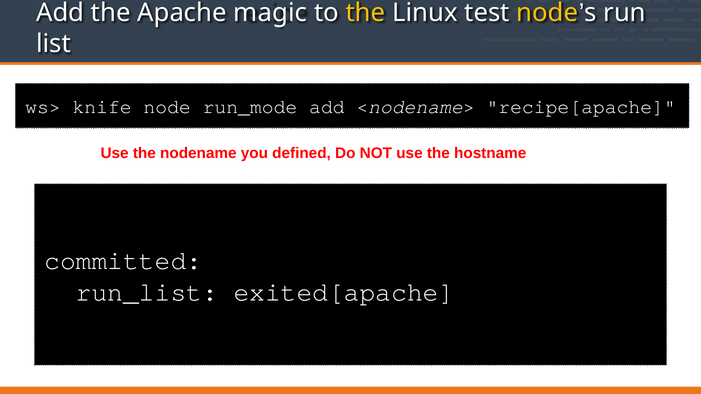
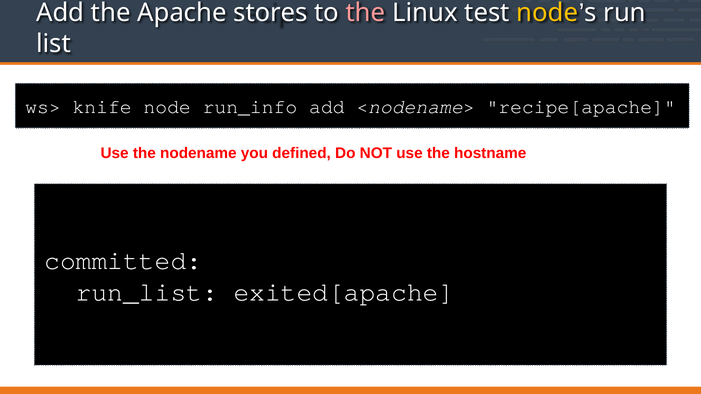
magic: magic -> stores (271, 13)
the colour: yellow -> pink (366, 13)
run_mode: run_mode -> run_info (250, 107)
